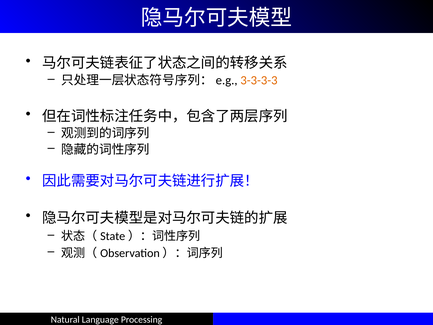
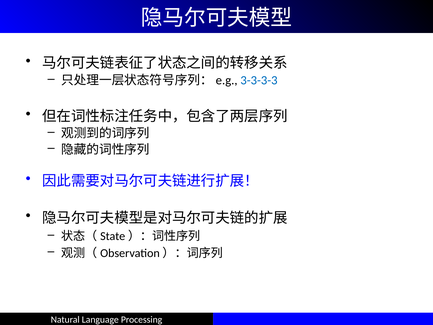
3-3-3-3 colour: orange -> blue (259, 80)
